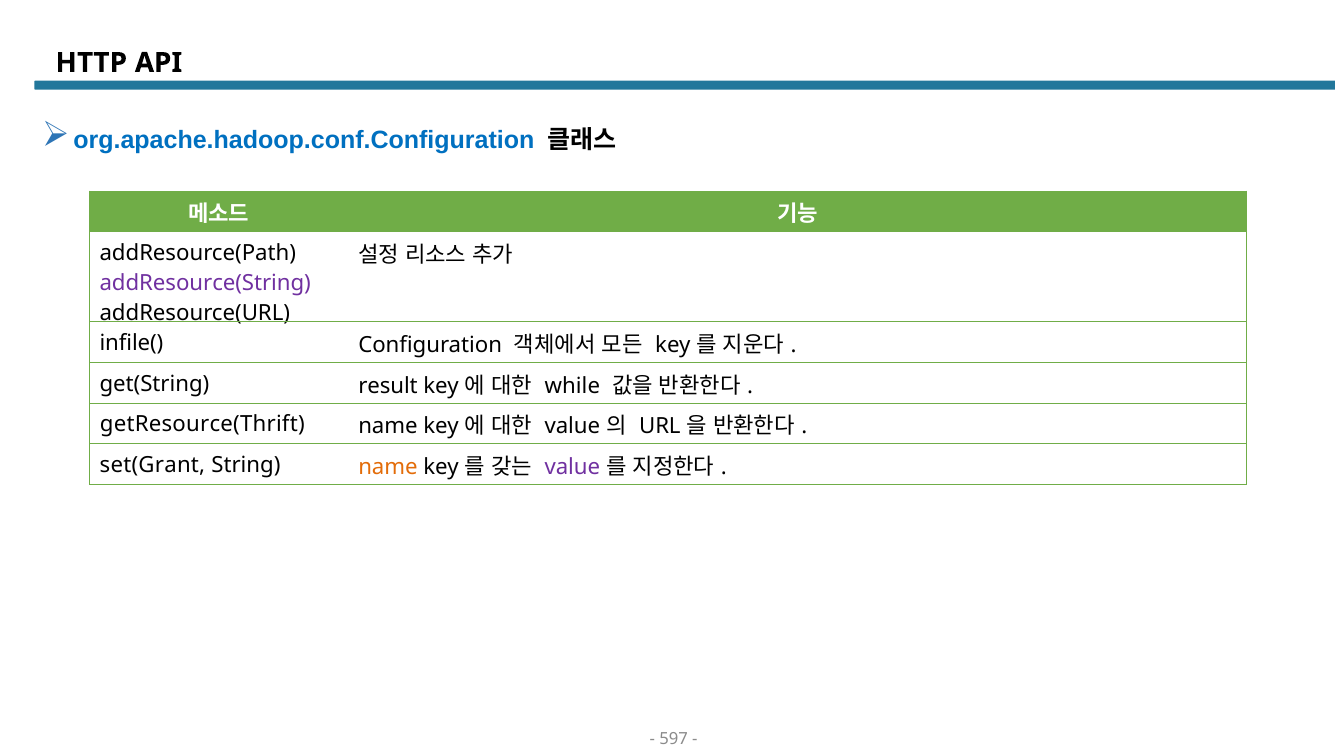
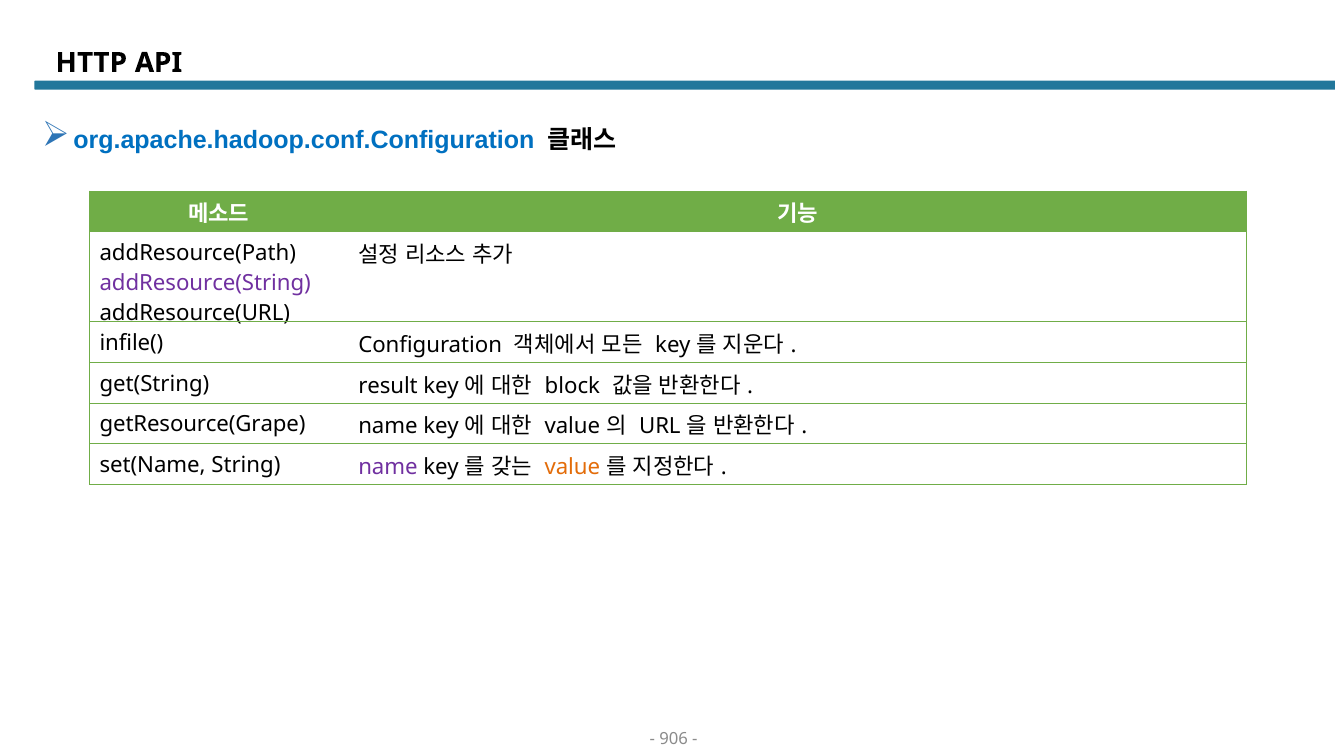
while: while -> block (572, 386)
getResource(Thrift: getResource(Thrift -> getResource(Grape (203, 424)
set(Grant: set(Grant -> set(Name (153, 465)
name colour: orange -> purple (388, 467)
value colour: purple -> orange (572, 467)
597: 597 -> 906 (674, 739)
